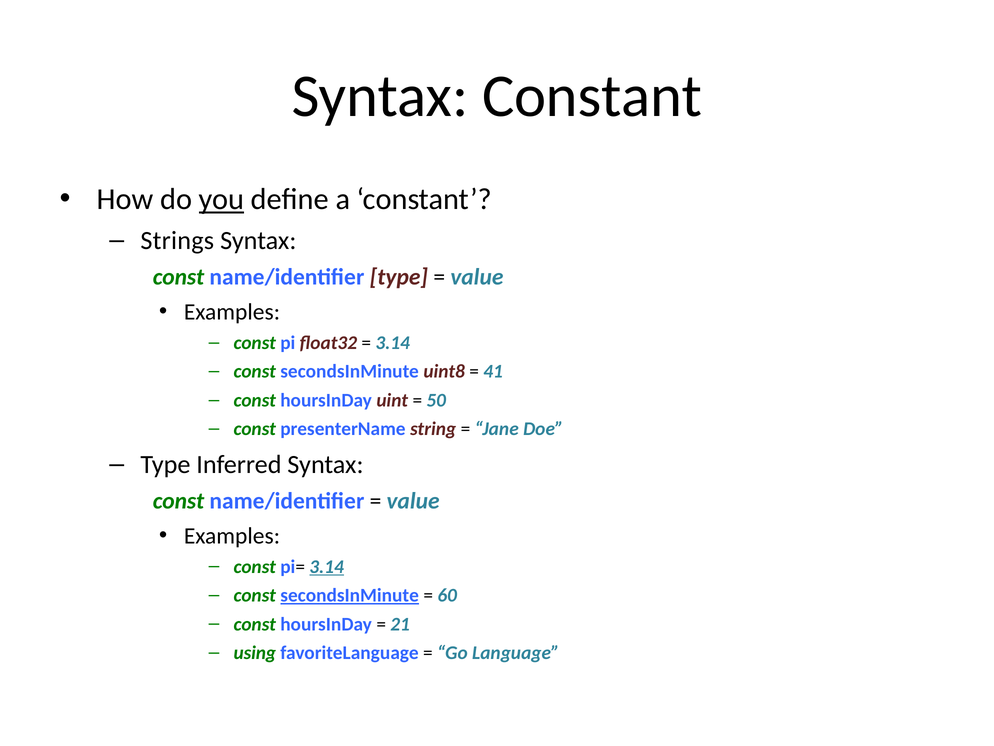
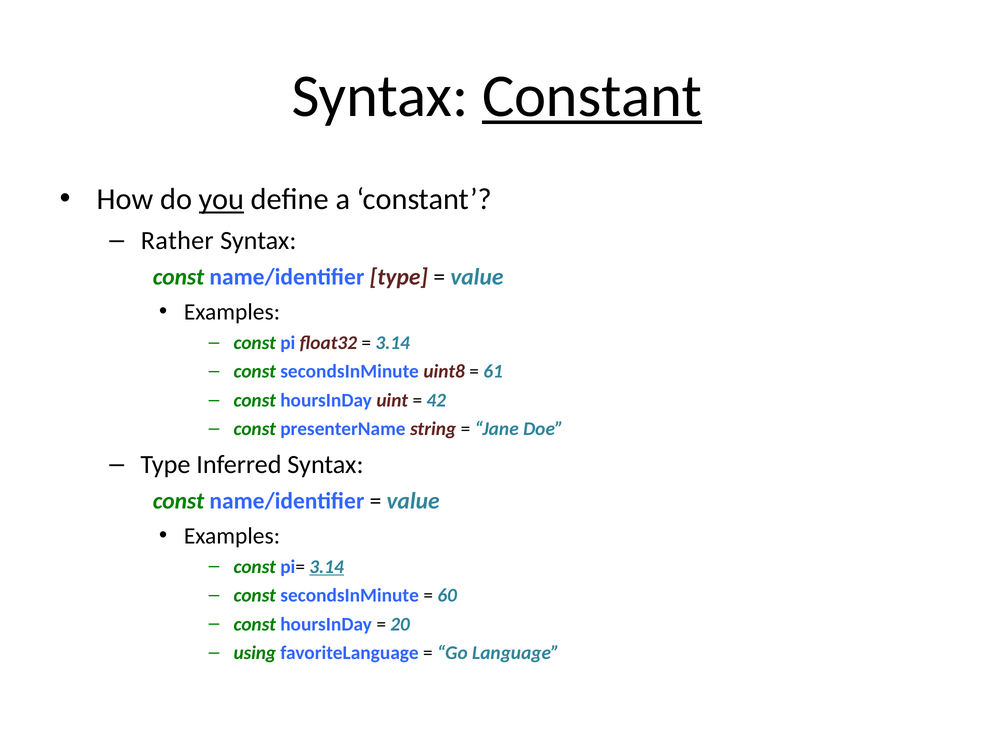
Constant underline: none -> present (592, 96)
Strings: Strings -> Rather (177, 241)
41: 41 -> 61 (493, 371)
50: 50 -> 42 (436, 400)
secondsInMinute underline: present -> none (350, 595)
21: 21 -> 20 (400, 624)
